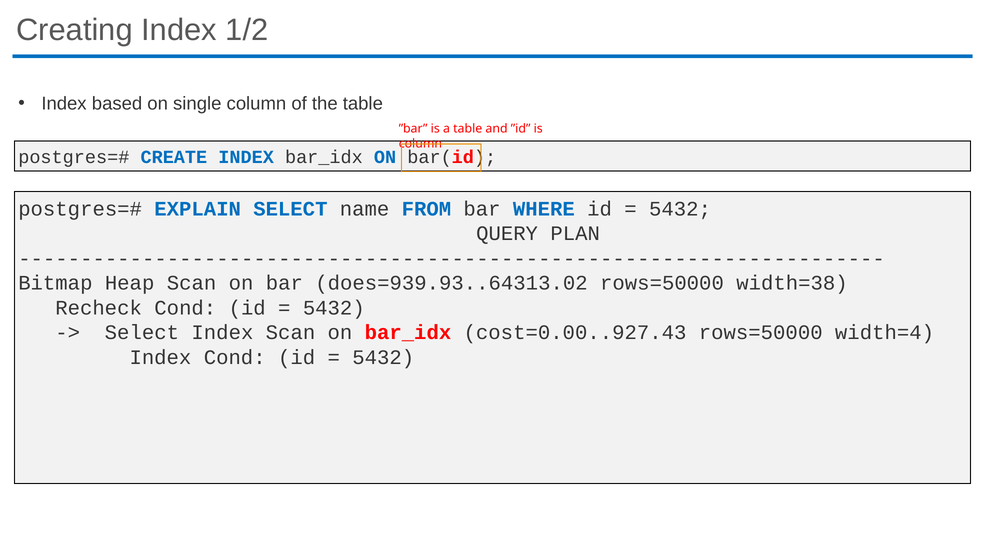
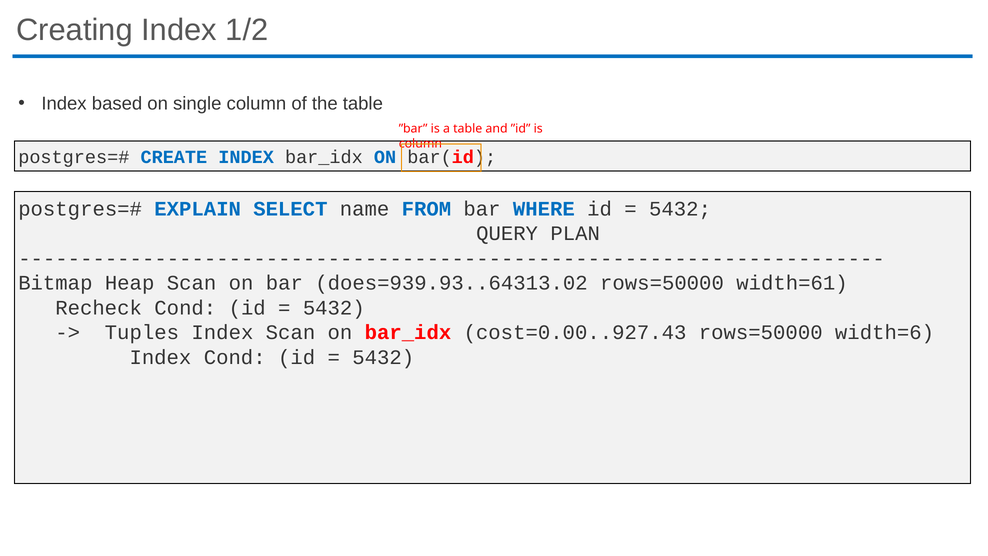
width=38: width=38 -> width=61 (792, 283)
Select: Select -> Tuples (142, 332)
width=4: width=4 -> width=6 (885, 332)
